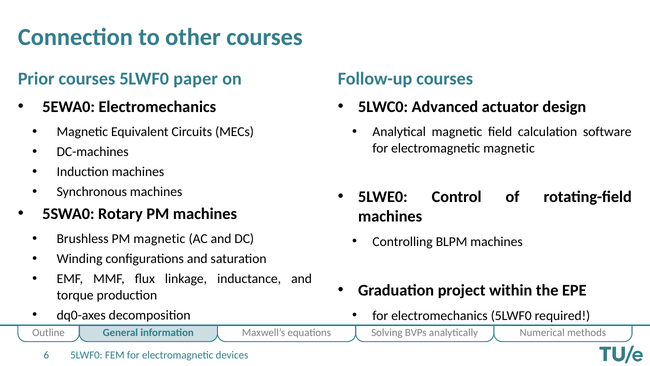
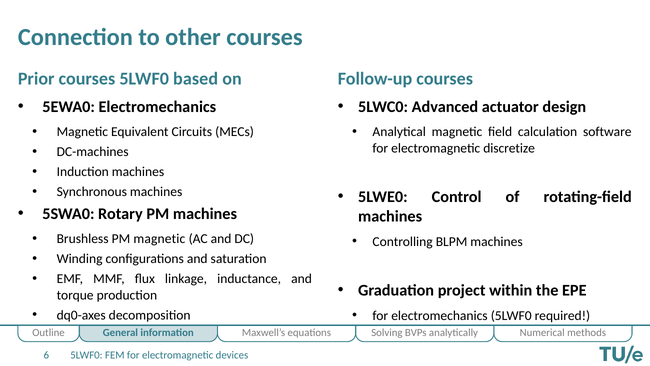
paper: paper -> based (196, 79)
electromagnetic magnetic: magnetic -> discretize (509, 148)
